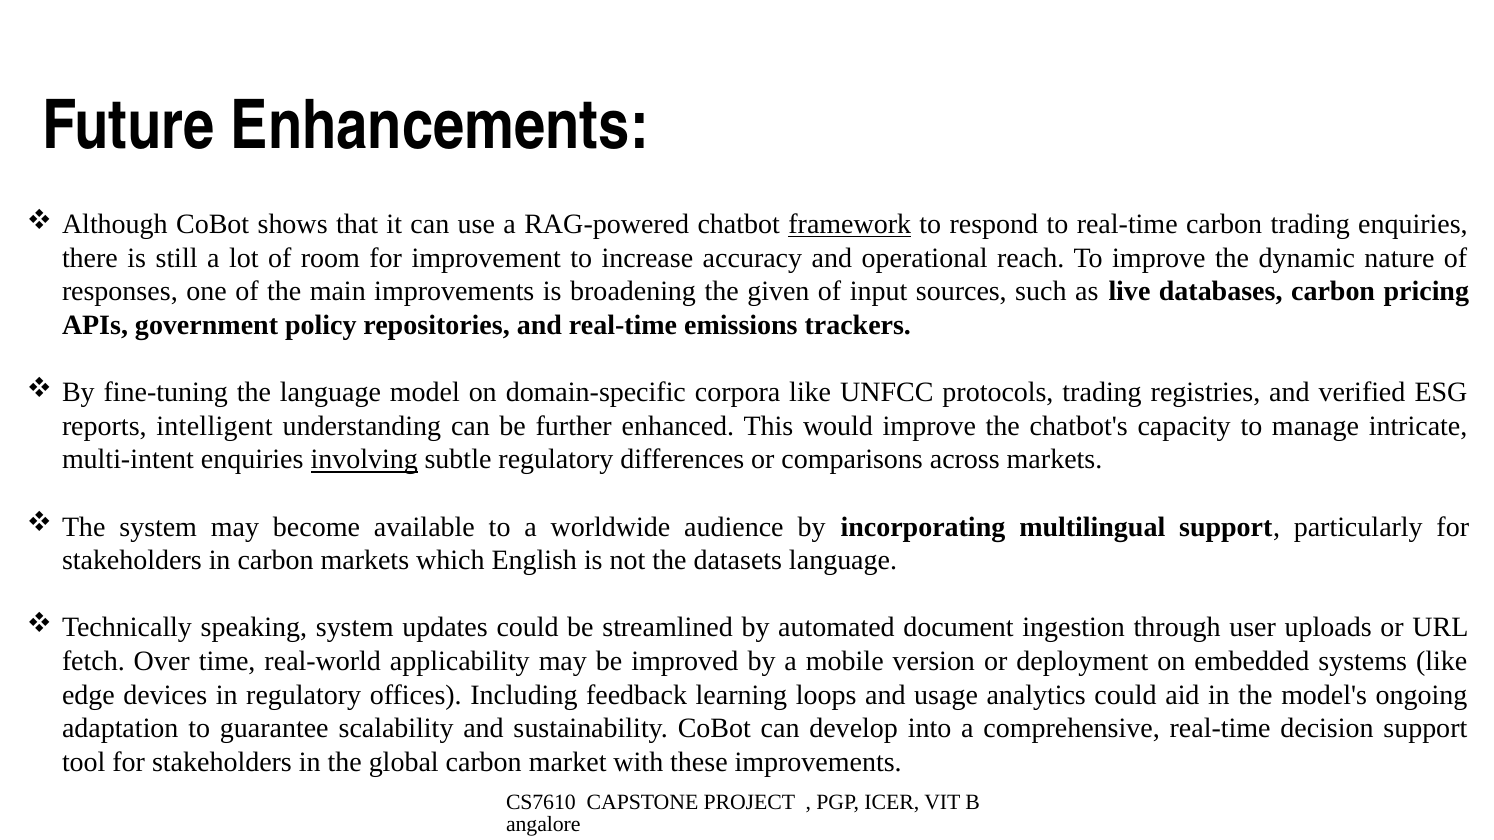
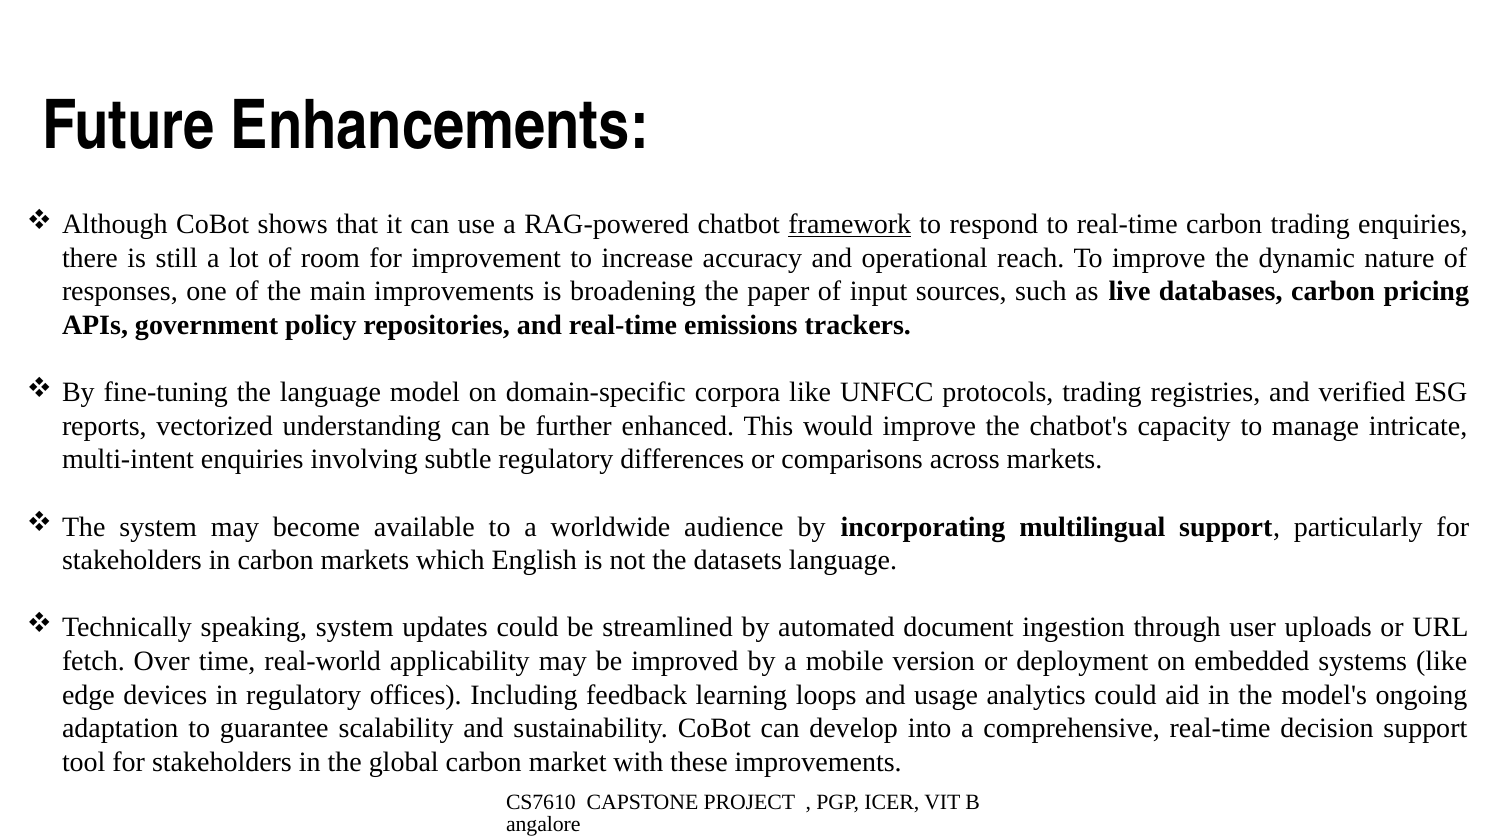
given: given -> paper (778, 292)
intelligent: intelligent -> vectorized (215, 426)
involving underline: present -> none (364, 460)
